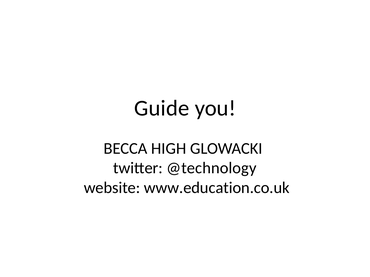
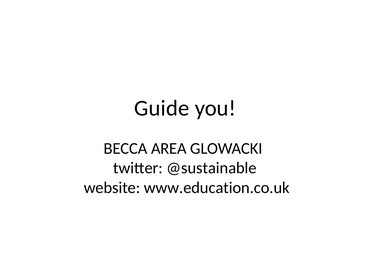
HIGH: HIGH -> AREA (169, 149)
@technology: @technology -> @sustainable (212, 168)
